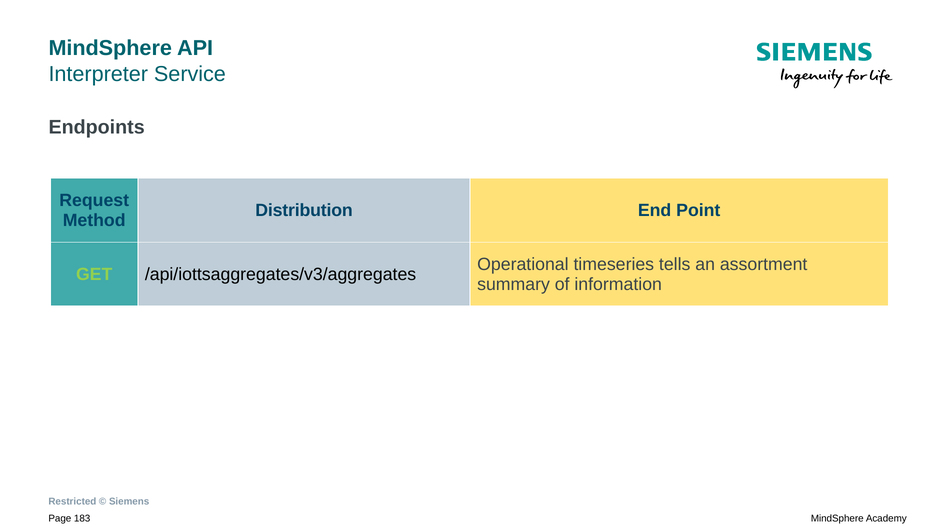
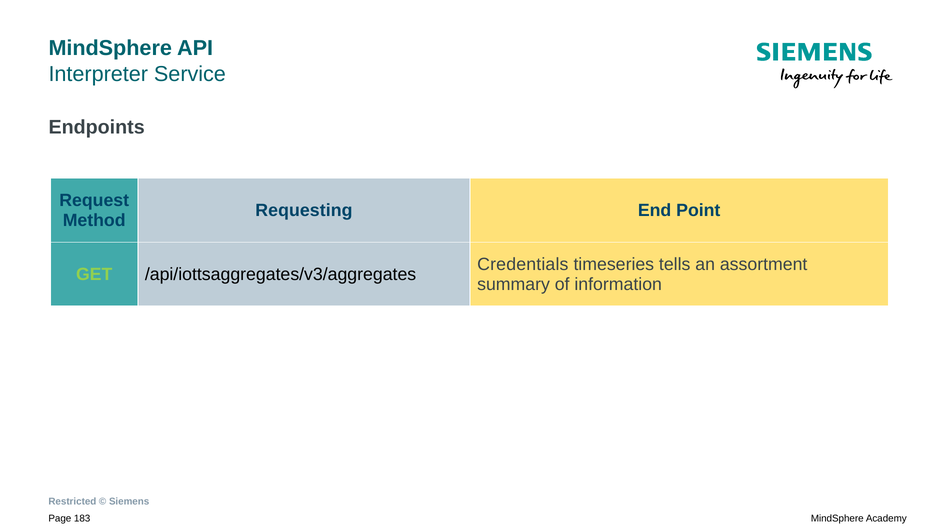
Distribution: Distribution -> Requesting (304, 211)
Operational: Operational -> Credentials (523, 265)
